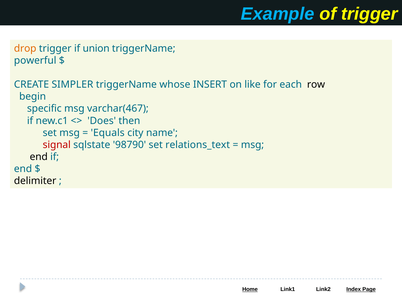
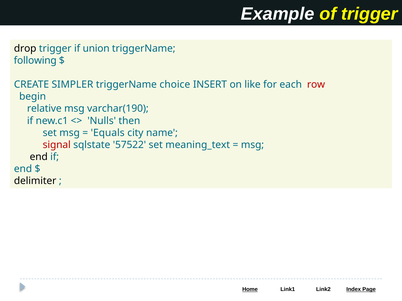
Example colour: light blue -> white (278, 14)
drop colour: orange -> black (25, 49)
powerful: powerful -> following (35, 61)
whose: whose -> choice (175, 85)
row colour: black -> red (316, 85)
specific: specific -> relative (44, 109)
varchar(467: varchar(467 -> varchar(190 (118, 109)
Does: Does -> Nulls (102, 121)
98790: 98790 -> 57522 (129, 145)
relations_text: relations_text -> meaning_text (198, 145)
